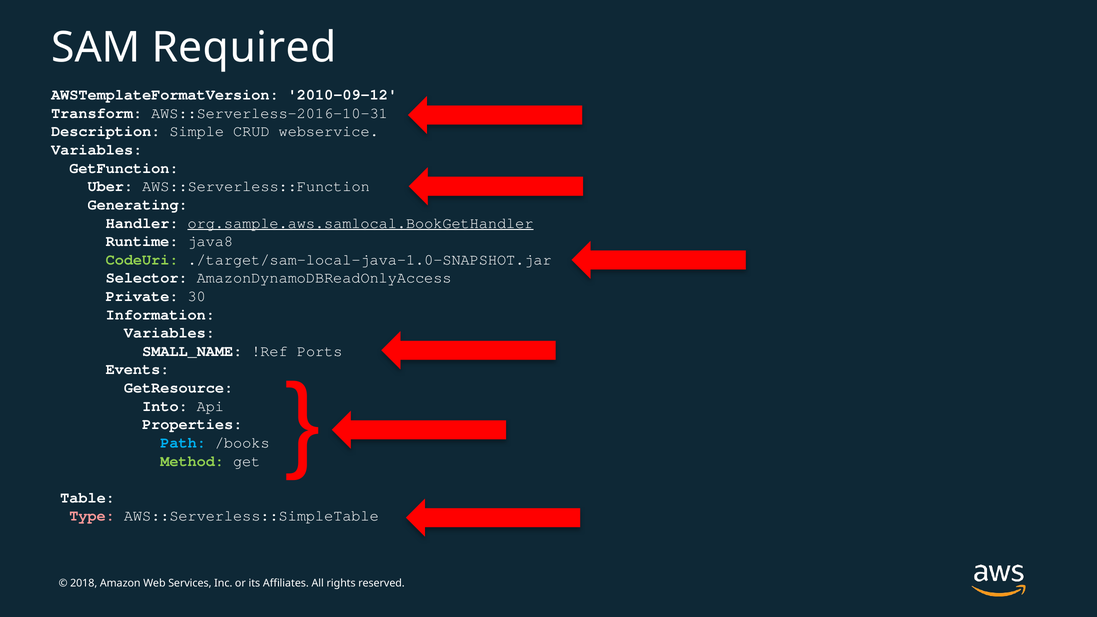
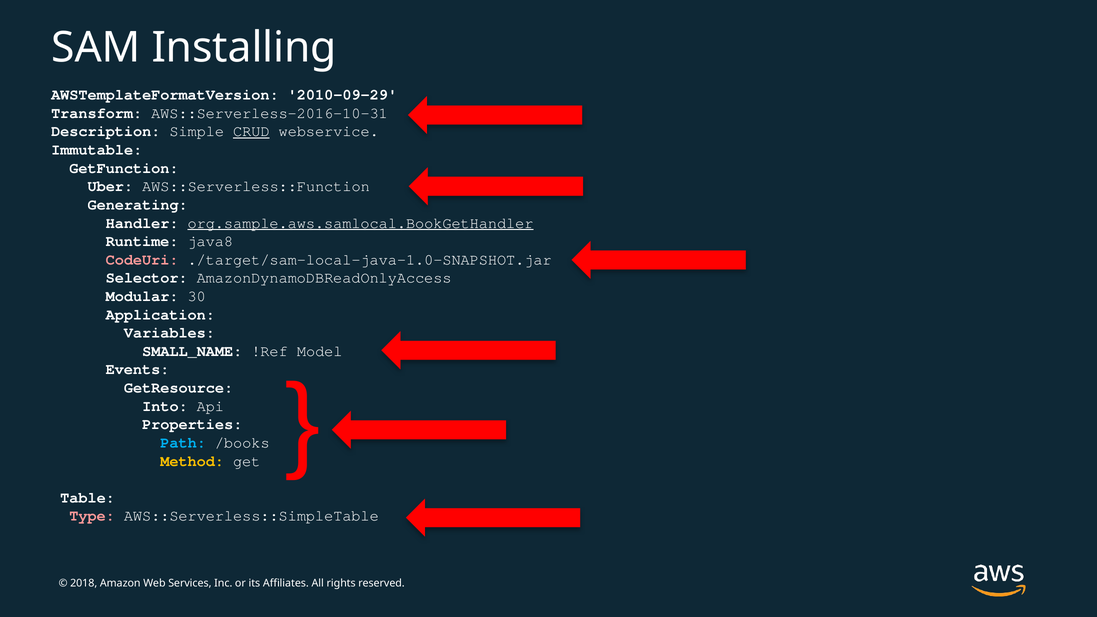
Required: Required -> Installing (244, 48)
2010-09-12: 2010-09-12 -> 2010-09-29 (342, 95)
CRUD underline: none -> present (251, 131)
Variables: Variables -> Immutable (97, 150)
CodeUri colour: light green -> pink (142, 260)
Private: Private -> Modular (142, 296)
Information: Information -> Application (160, 315)
Ports: Ports -> Model (320, 351)
Method colour: light green -> yellow (192, 461)
